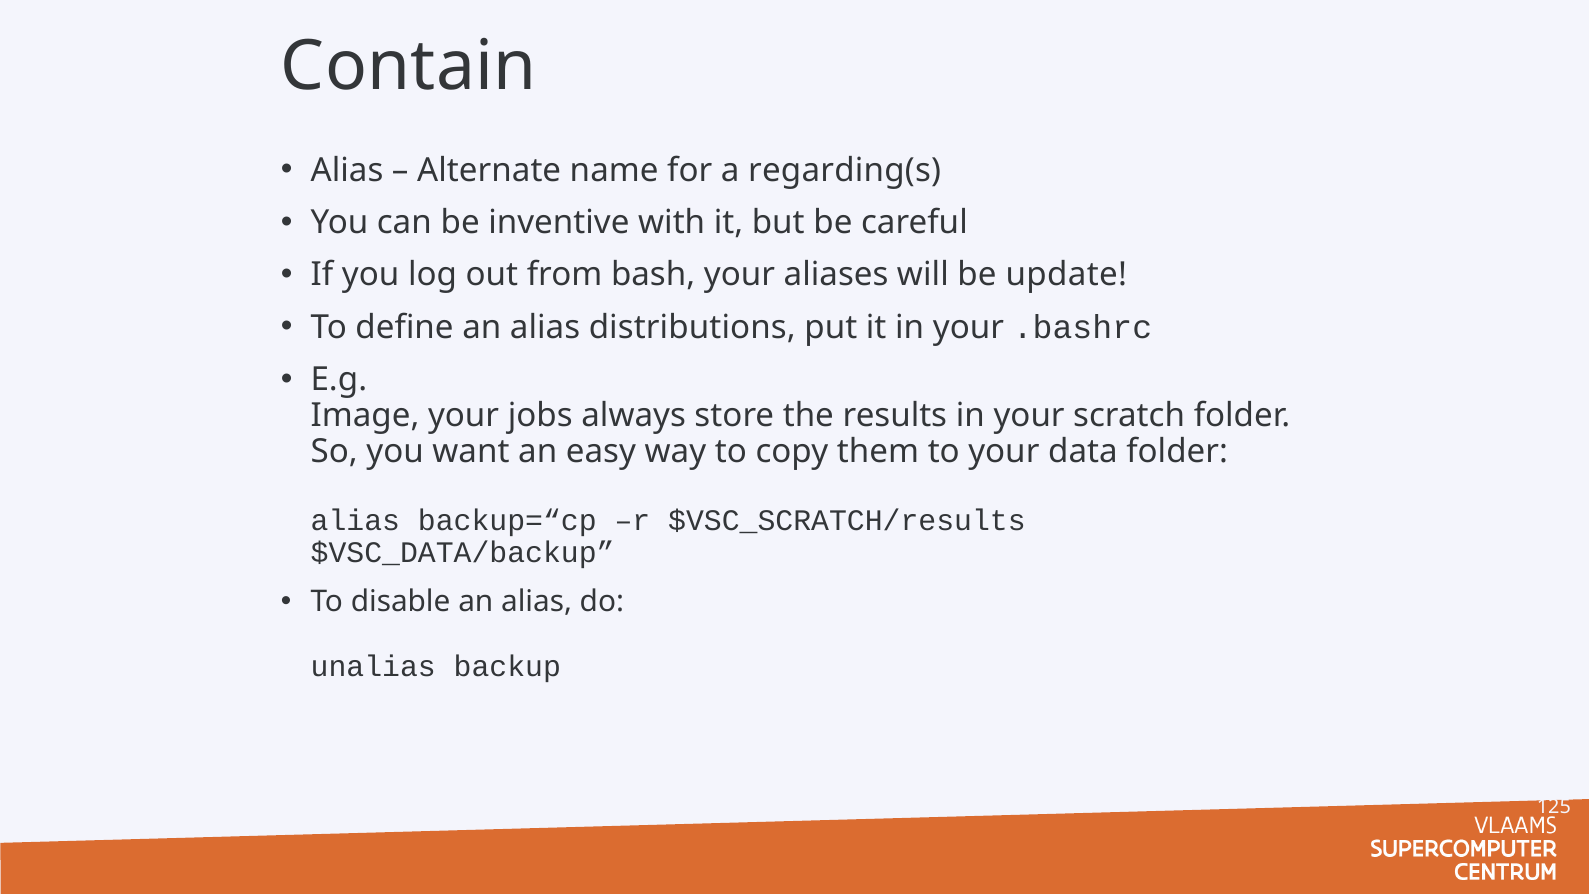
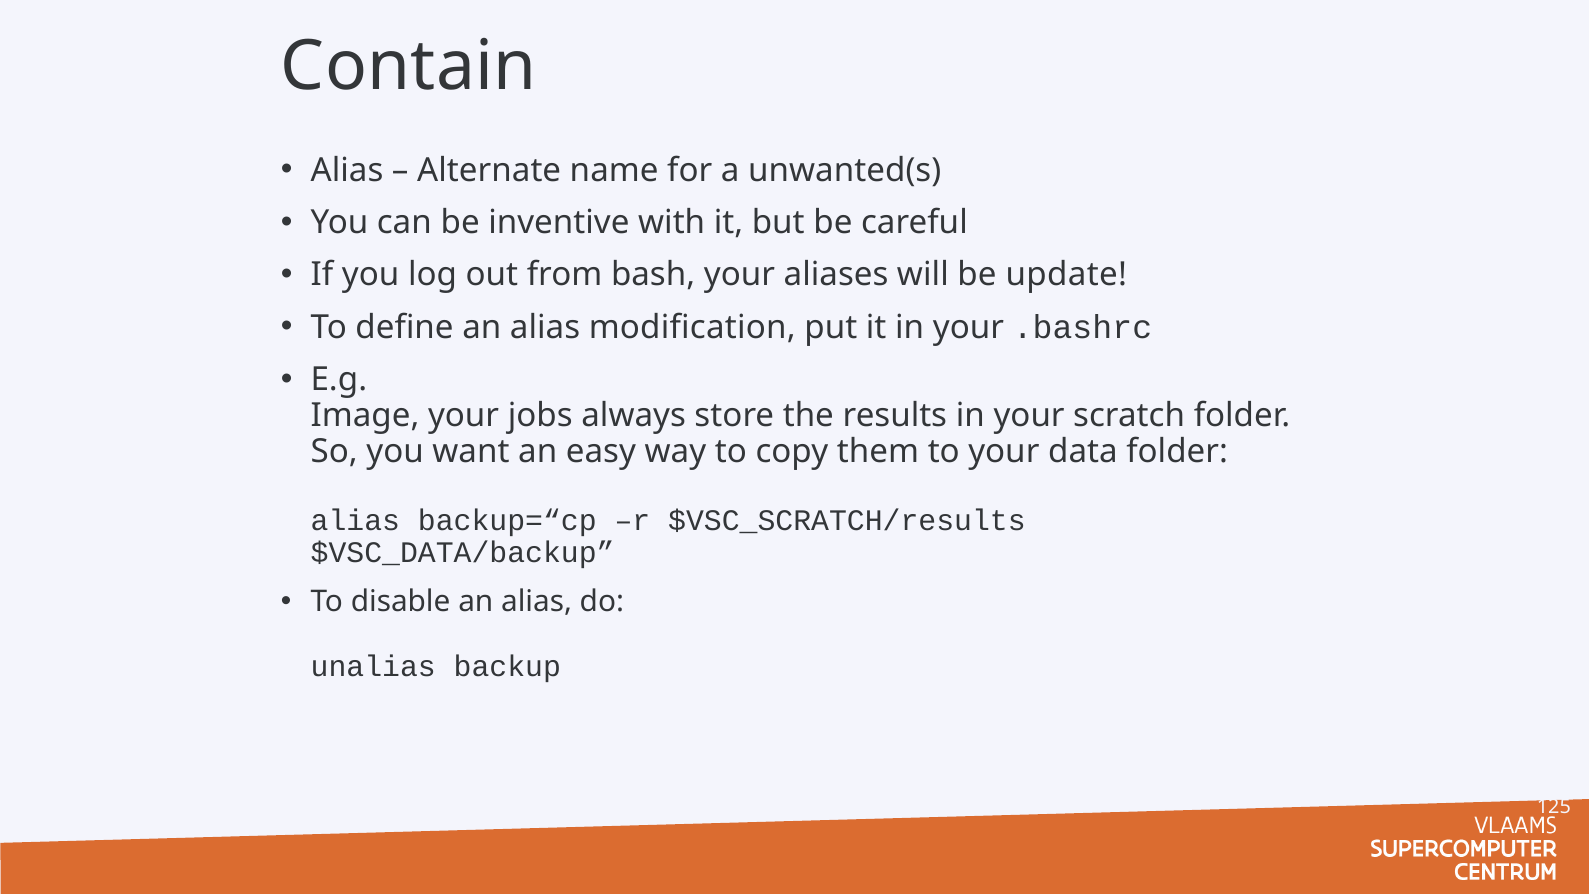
regarding(s: regarding(s -> unwanted(s (845, 170)
distributions: distributions -> modification (692, 327)
